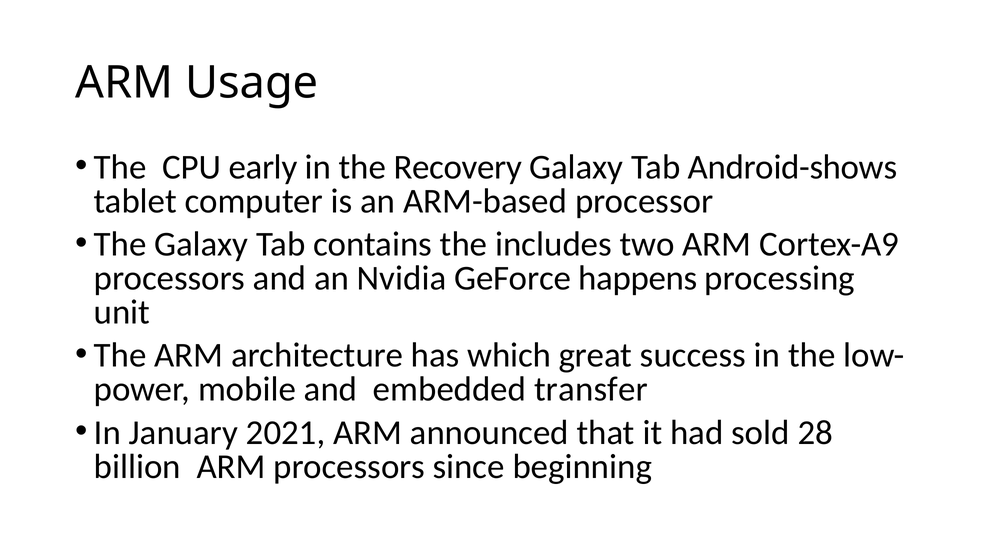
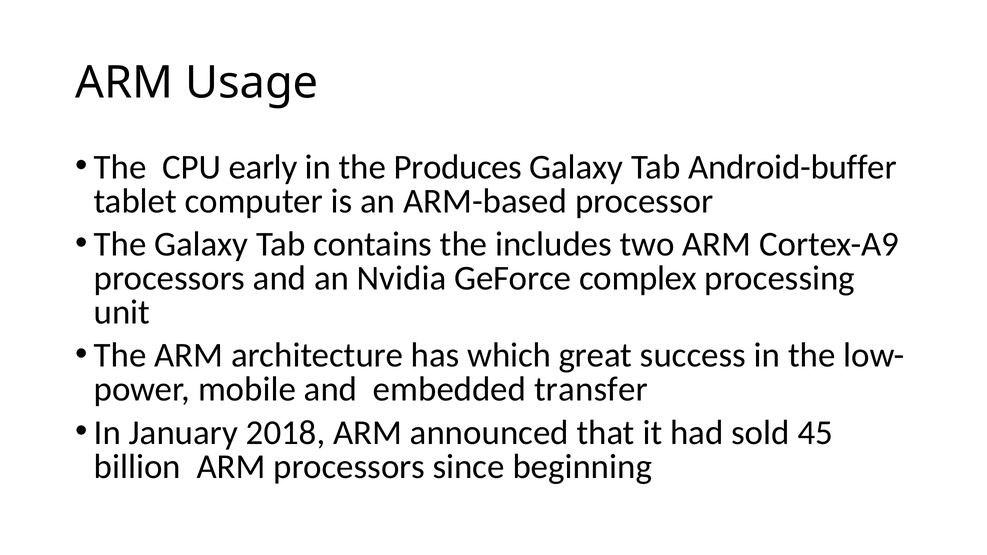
Recovery: Recovery -> Produces (458, 167)
Android-shows: Android-shows -> Android-buffer (792, 167)
happens: happens -> complex (638, 278)
2021: 2021 -> 2018 (286, 433)
28: 28 -> 45 (815, 433)
